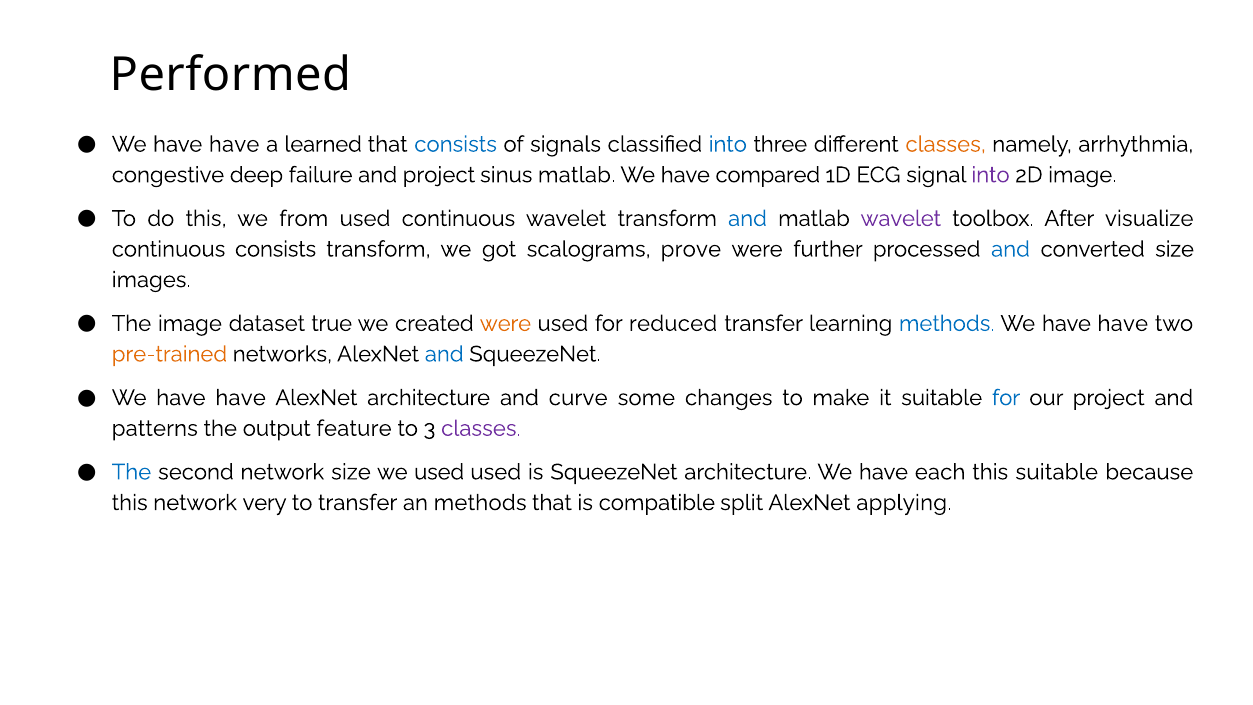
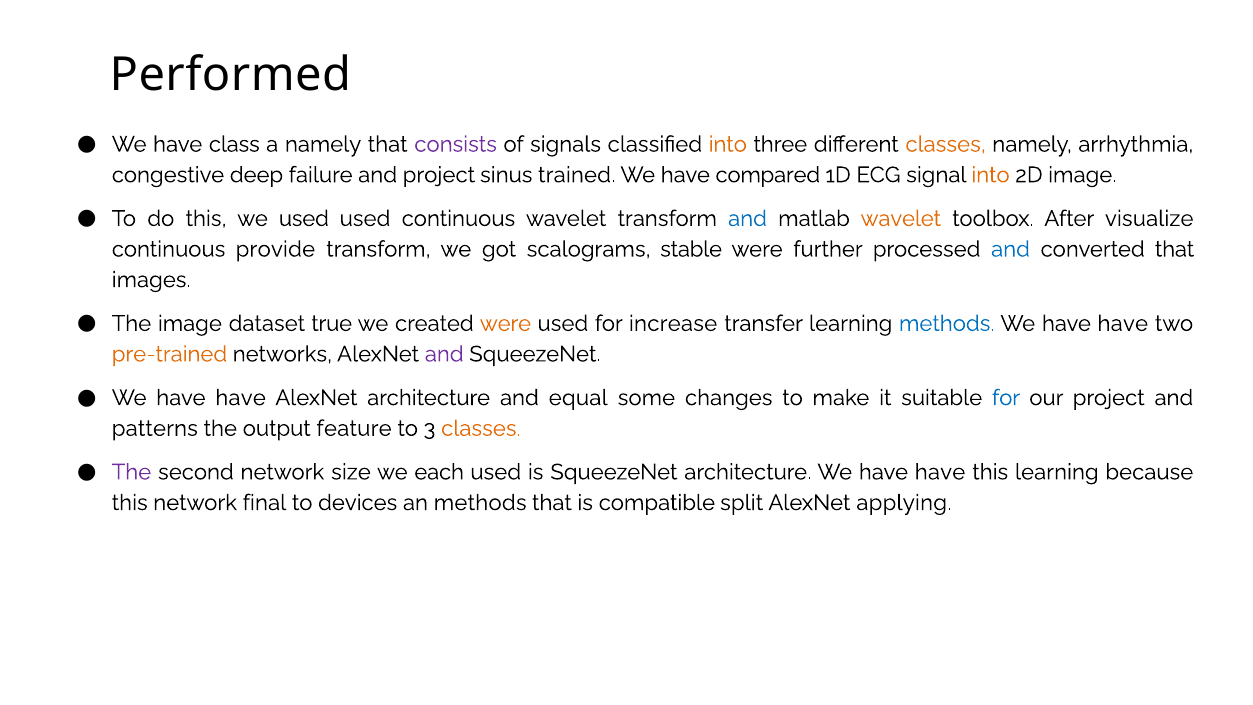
have: have -> class (234, 144)
a learned: learned -> namely (323, 144)
consists colour: blue -> purple (456, 144)
into colour: blue -> orange (728, 144)
sinus matlab: matlab -> trained (577, 175)
into colour: purple -> orange (991, 175)
we from: from -> used (304, 219)
wavelet colour: purple -> orange (901, 219)
continuous consists: consists -> provide (275, 249)
prove: prove -> stable (691, 249)
converted size: size -> that (1175, 249)
reduced: reduced -> increase (673, 323)
and colour: blue -> purple (444, 354)
curve: curve -> equal (578, 398)
classes colour: purple -> orange (481, 428)
The colour: blue -> purple (132, 472)
we used: used -> each (439, 472)
architecture We have each: each -> have (940, 472)
this suitable: suitable -> learning (1057, 472)
very: very -> final (264, 503)
to transfer: transfer -> devices (358, 503)
